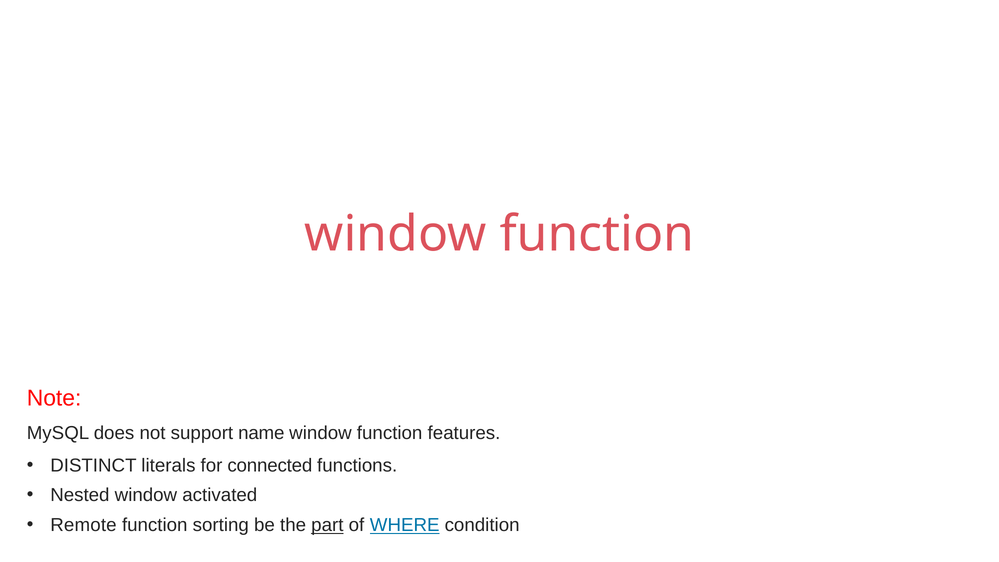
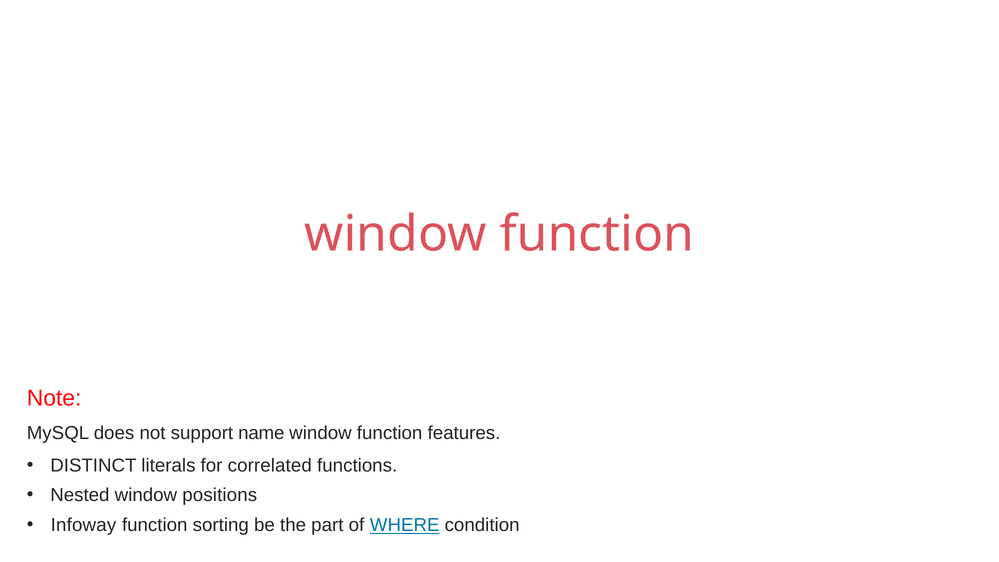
connected: connected -> correlated (270, 465)
activated: activated -> positions (220, 495)
Remote: Remote -> Infoway (83, 525)
part underline: present -> none (327, 525)
